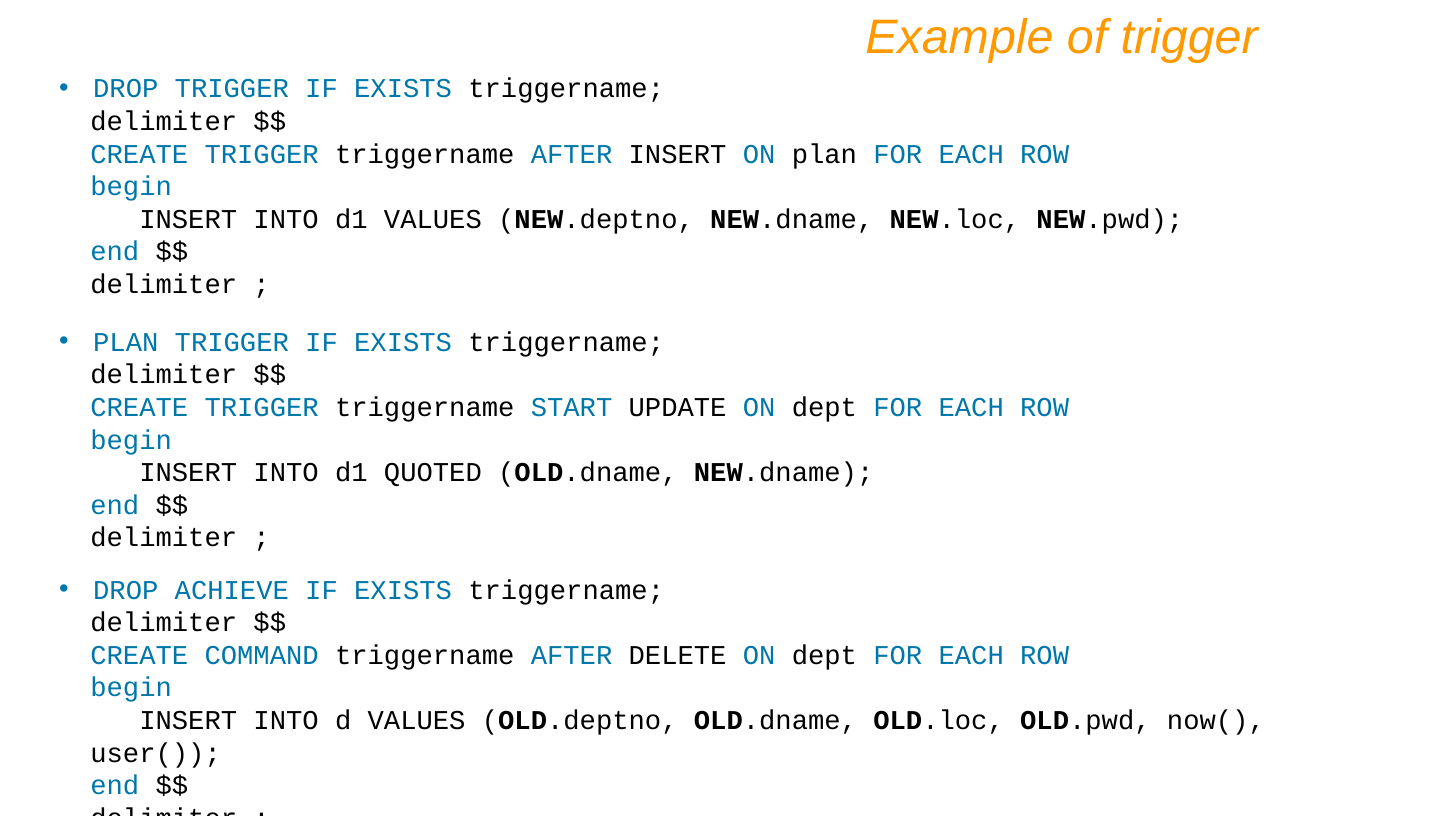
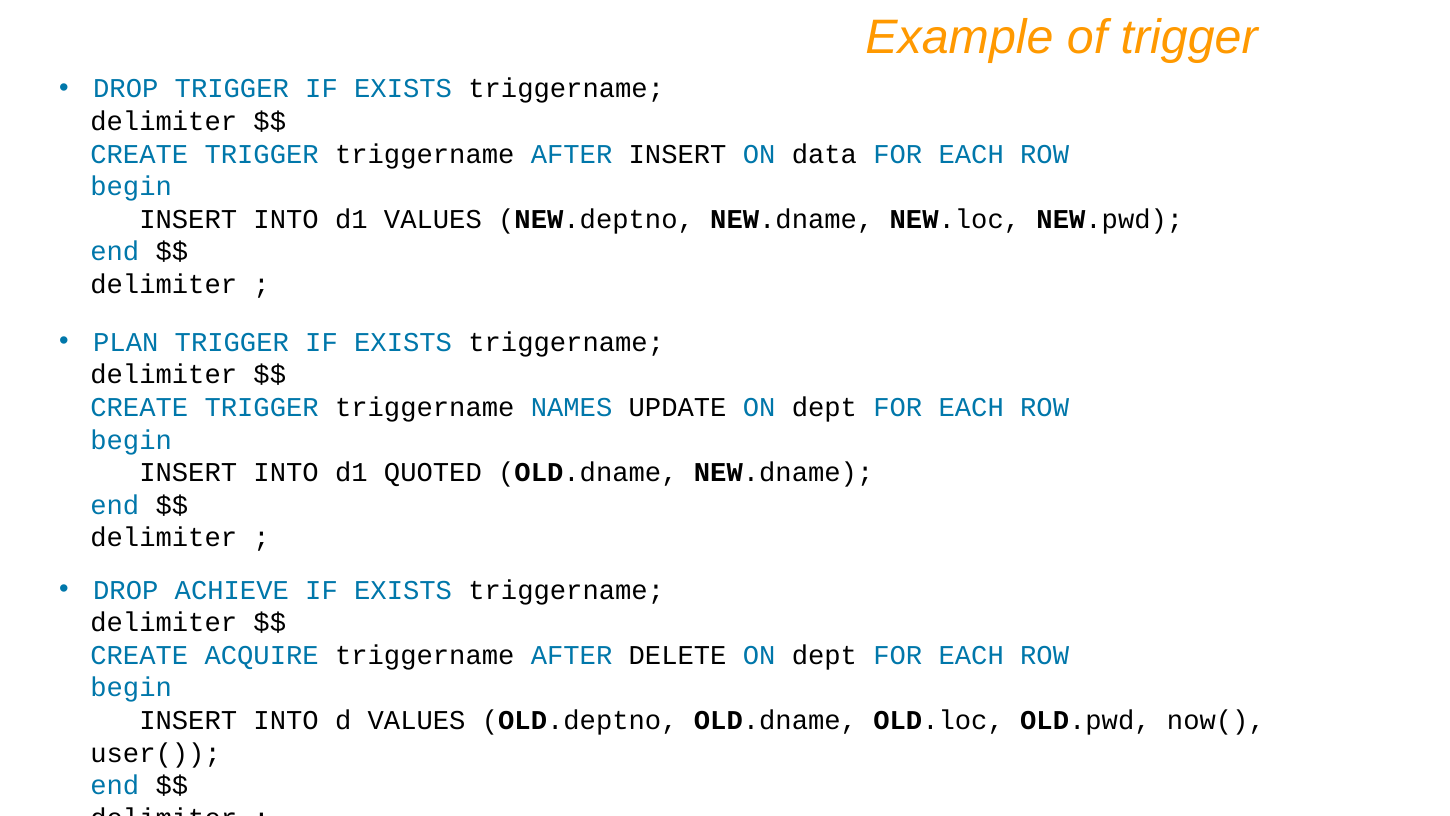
ON plan: plan -> data (824, 154)
START: START -> NAMES (572, 407)
COMMAND: COMMAND -> ACQUIRE (262, 655)
